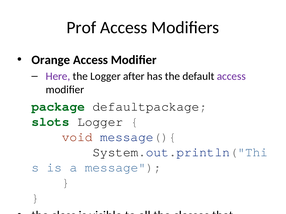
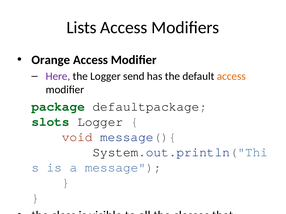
Prof: Prof -> Lists (81, 28)
after: after -> send (134, 76)
access colour: purple -> orange (231, 76)
